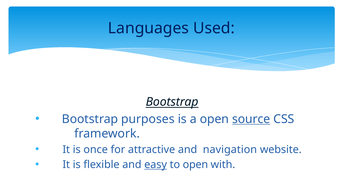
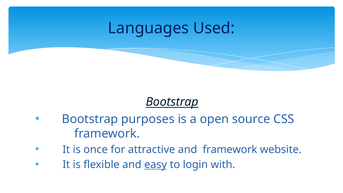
source underline: present -> none (251, 119)
and navigation: navigation -> framework (230, 149)
to open: open -> login (195, 165)
